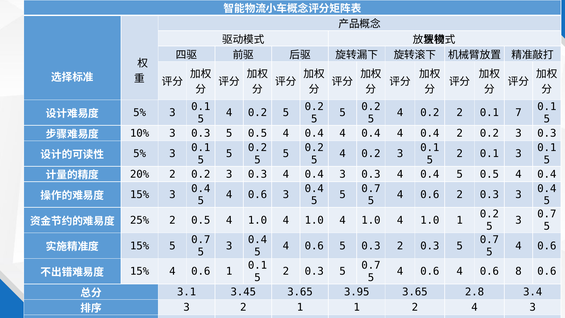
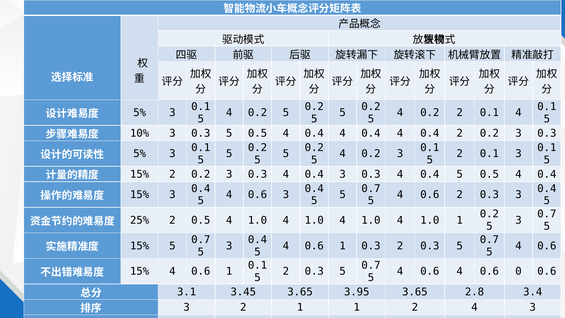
0.1 7: 7 -> 4 (518, 113)
20%: 20% -> 15% (140, 174)
5: 5 -> 1 (343, 246)
8: 8 -> 0 (518, 271)
